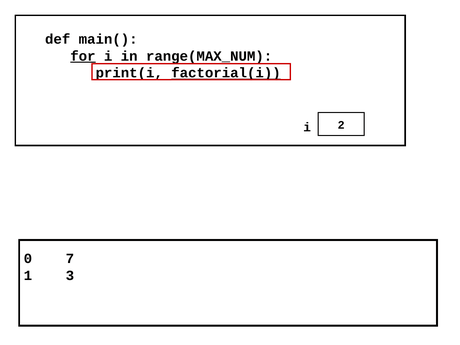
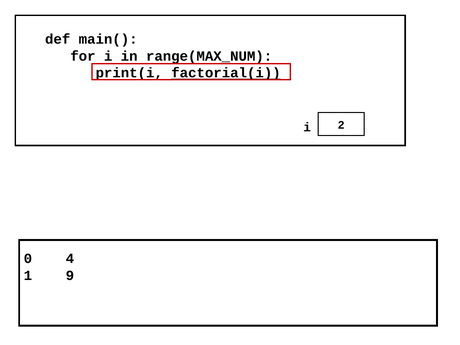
for underline: present -> none (83, 56)
7: 7 -> 4 (70, 259)
3: 3 -> 9 (70, 275)
